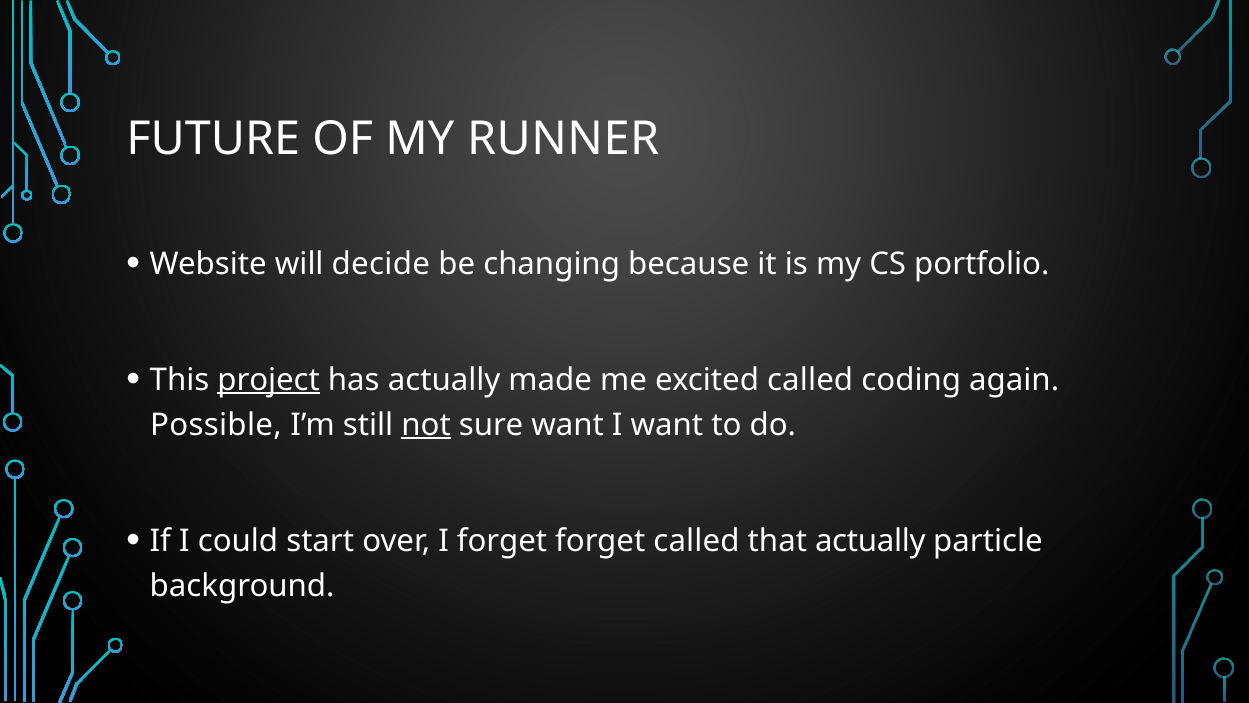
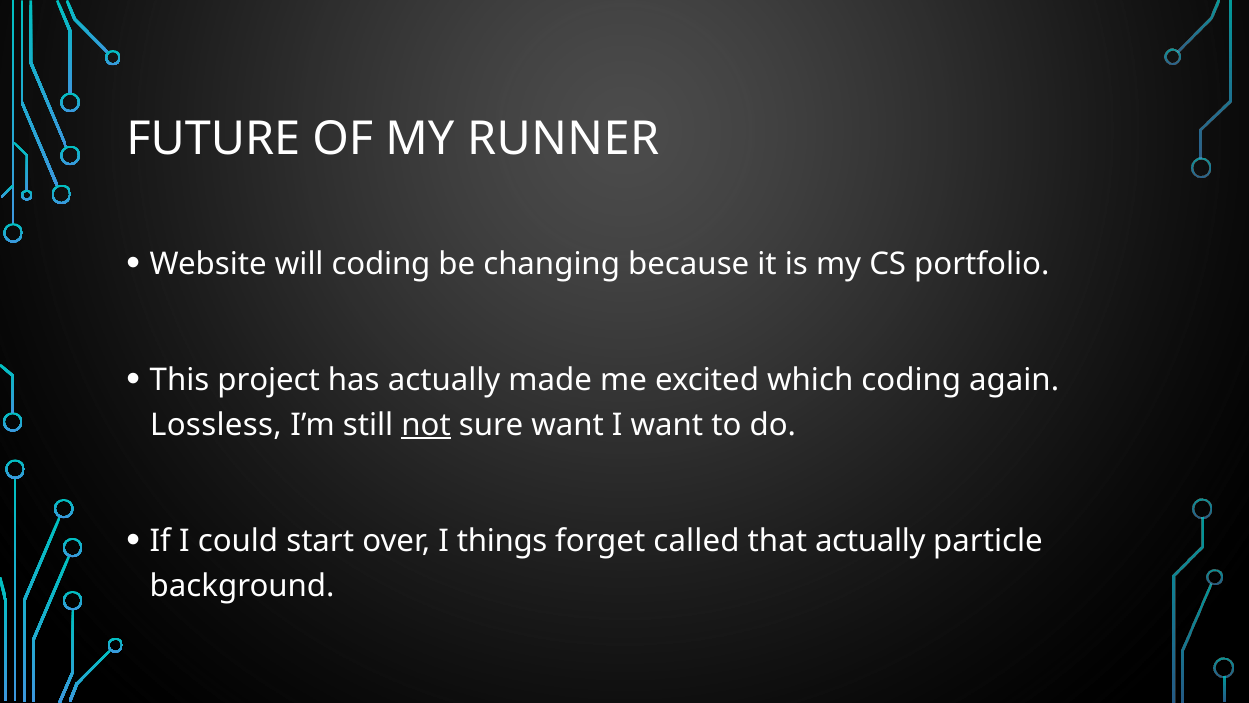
will decide: decide -> coding (381, 264)
project underline: present -> none (269, 380)
excited called: called -> which (810, 380)
Possible: Possible -> Lossless (216, 424)
I forget: forget -> things (502, 540)
